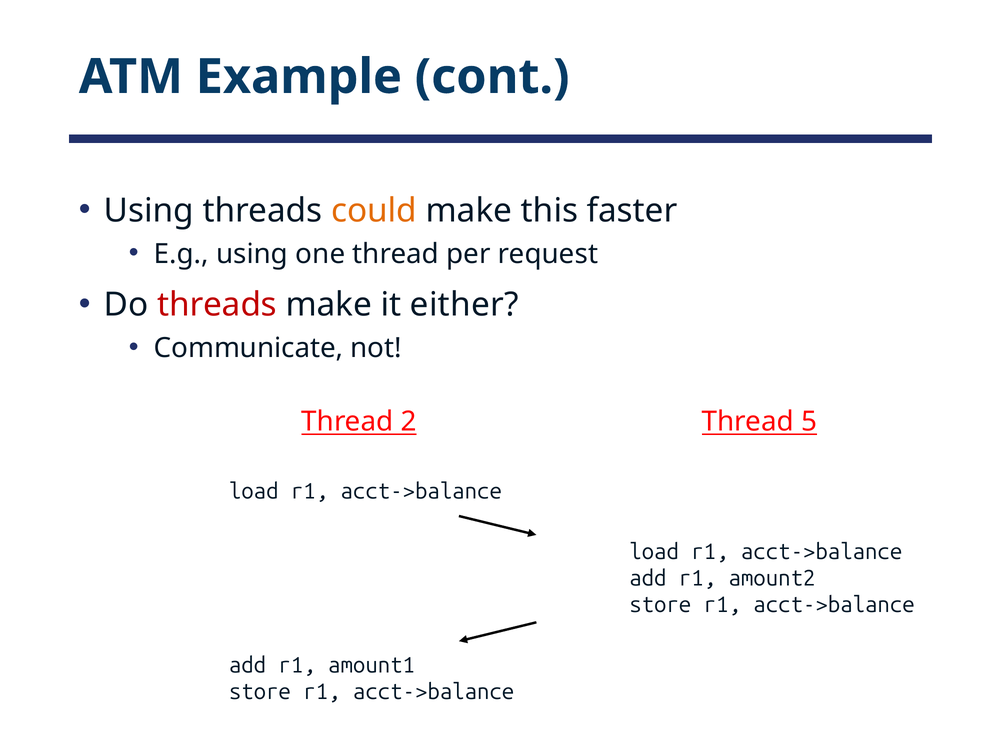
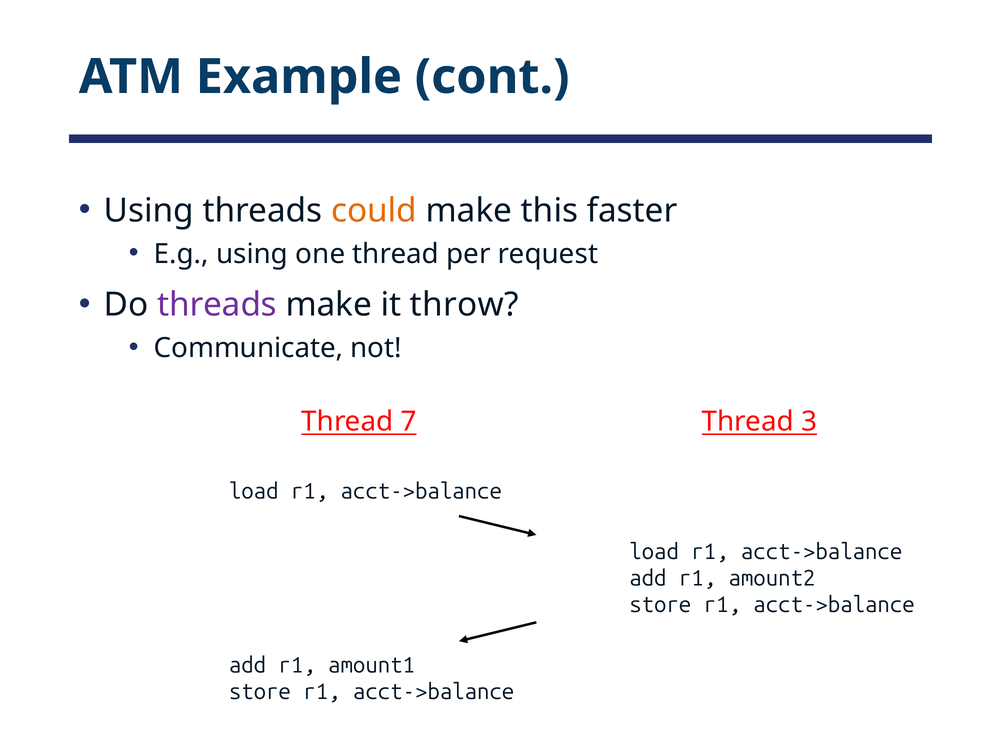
threads colour: red -> purple (217, 305)
either: either -> throw (464, 305)
2: 2 -> 7 (409, 422)
5: 5 -> 3 (809, 422)
